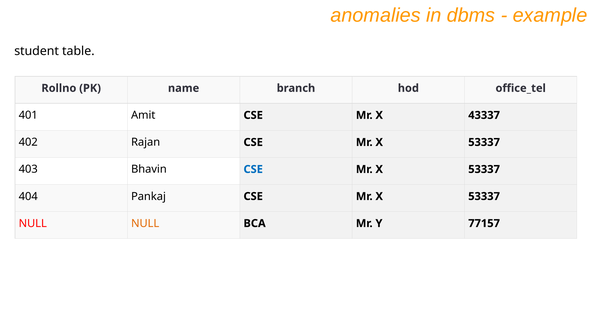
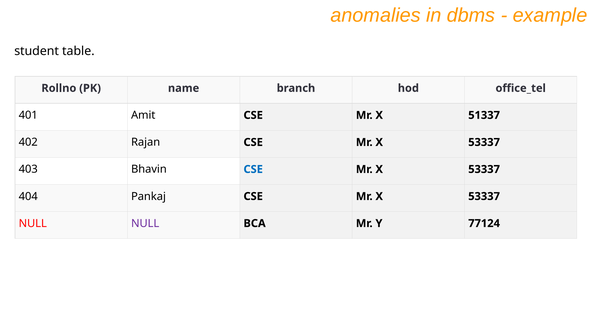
43337: 43337 -> 51337 (484, 115)
NULL colour: orange -> purple (145, 223)
77157: 77157 -> 77124 (484, 223)
